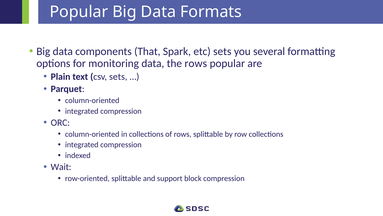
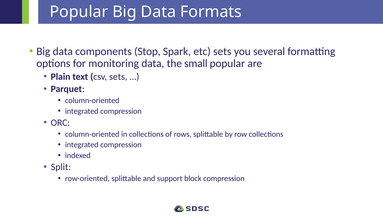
That: That -> Stop (147, 51)
the rows: rows -> small (196, 63)
Wait: Wait -> Split (61, 167)
